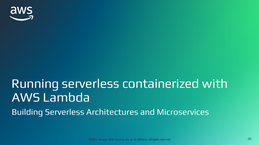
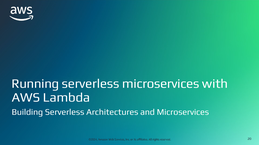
serverless containerized: containerized -> microservices (161, 84)
